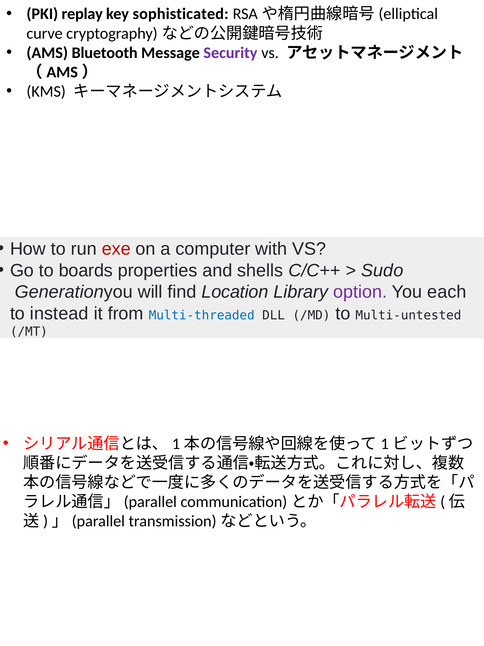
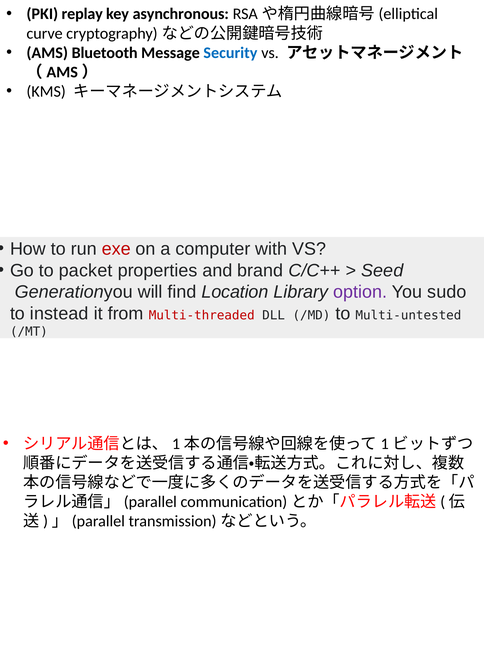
sophisticated: sophisticated -> asynchronous (181, 14)
Security colour: purple -> blue (230, 53)
boards: boards -> packet (86, 270)
shells: shells -> brand (260, 270)
Sudo: Sudo -> Seed (382, 270)
each: each -> sudo (447, 292)
Multi-threaded colour: blue -> red (202, 315)
